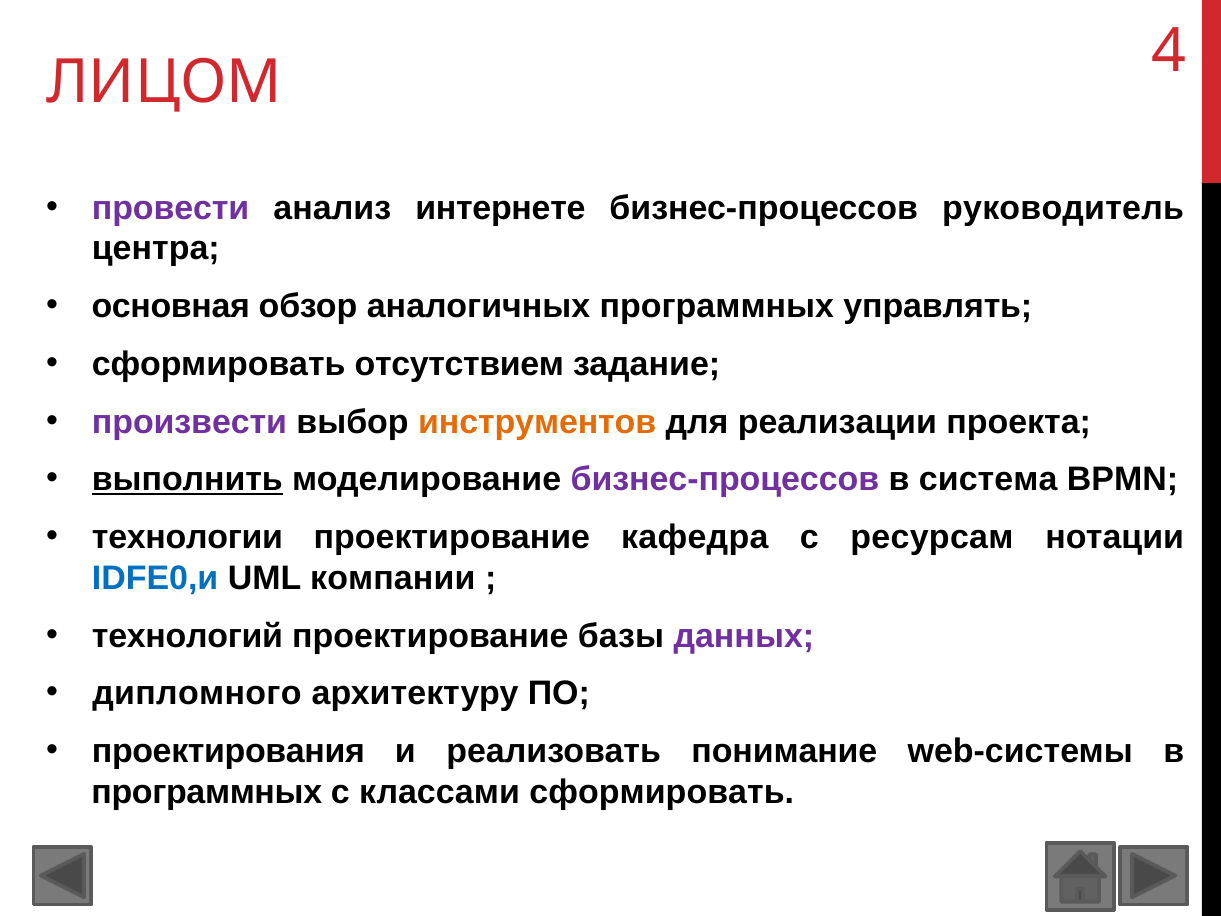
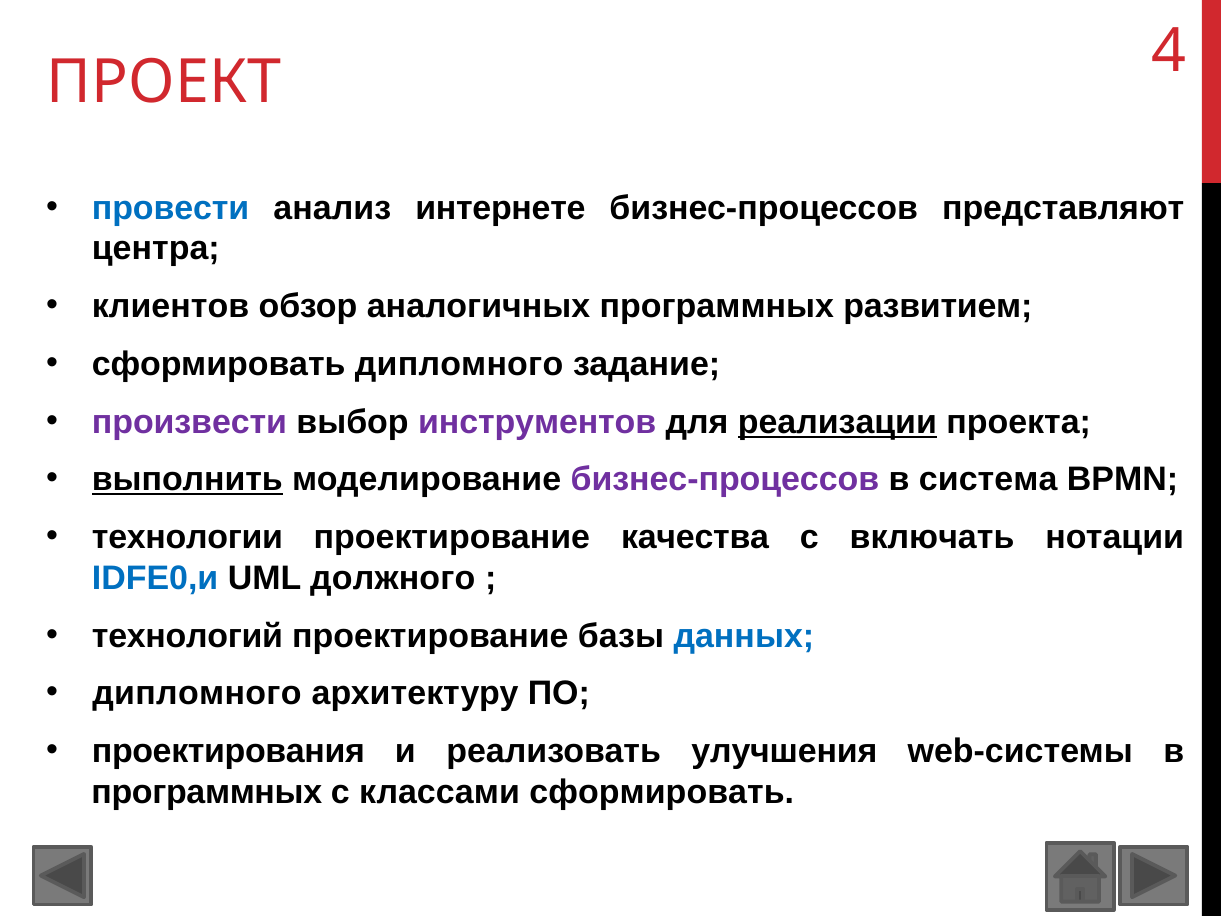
ЛИЦОМ: ЛИЦОМ -> ПРОЕКТ (164, 83)
провести colour: purple -> blue (171, 208)
руководитель: руководитель -> представляют (1063, 208)
основная: основная -> клиентов (171, 306)
управлять: управлять -> развитием (938, 306)
сформировать отсутствием: отсутствием -> дипломного (459, 364)
инструментов colour: orange -> purple (537, 422)
реализации underline: none -> present (837, 422)
кафедра: кафедра -> качества (695, 537)
ресурсам: ресурсам -> включать (932, 537)
компании: компании -> должного (393, 578)
данных colour: purple -> blue (744, 636)
понимание: понимание -> улучшения (784, 751)
